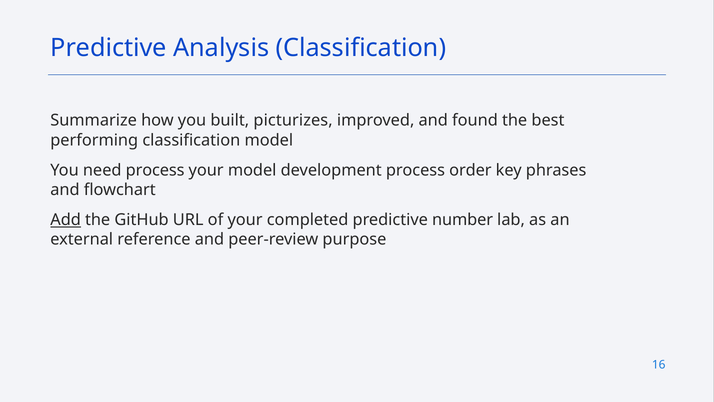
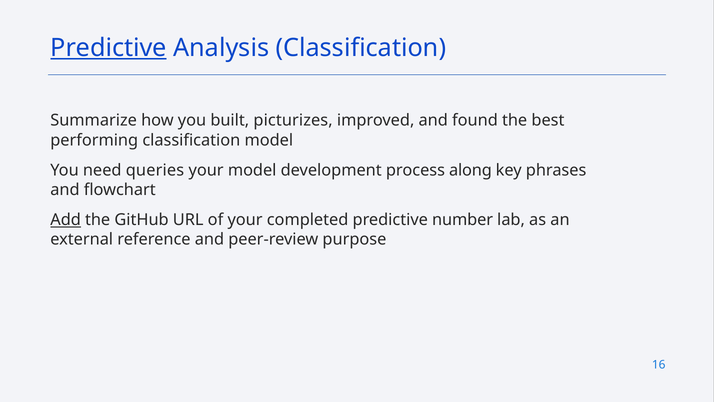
Predictive underline: none -> present (109, 48)
need process: process -> queries (155, 170)
order: order -> along (470, 170)
